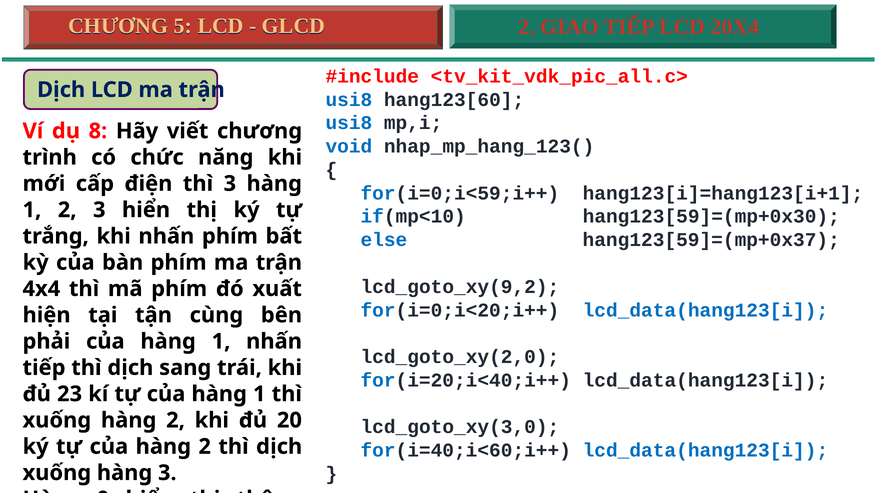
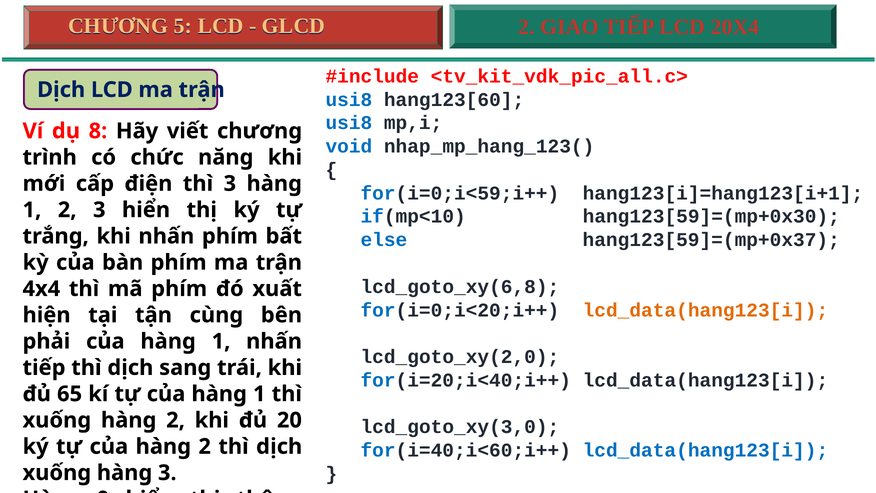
lcd_goto_xy(9,2: lcd_goto_xy(9,2 -> lcd_goto_xy(6,8 (460, 287)
lcd_data(hang123[i colour: blue -> orange (705, 310)
đủ 23: 23 -> 65 (70, 394)
